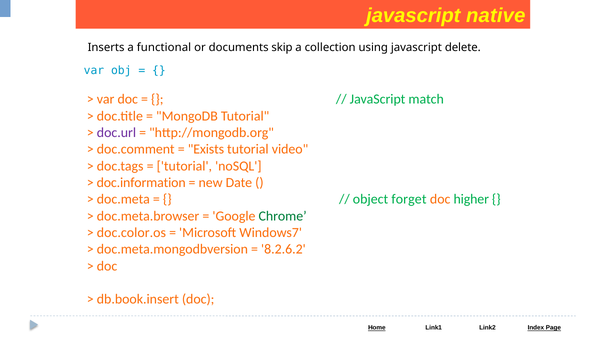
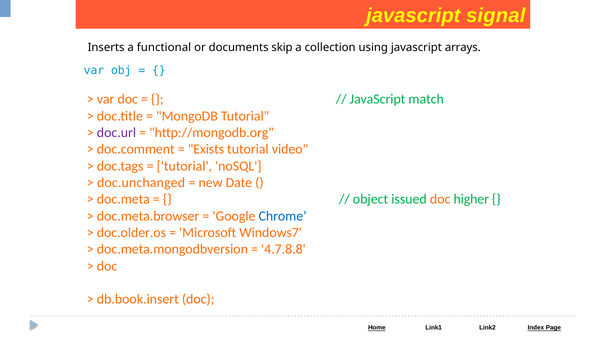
native: native -> signal (496, 16)
delete: delete -> arrays (463, 48)
doc.information: doc.information -> doc.unchanged (141, 183)
forget: forget -> issued (409, 199)
Chrome colour: green -> blue (283, 216)
doc.color.os: doc.color.os -> doc.older.os (131, 233)
8.2.6.2: 8.2.6.2 -> 4.7.8.8 (283, 249)
